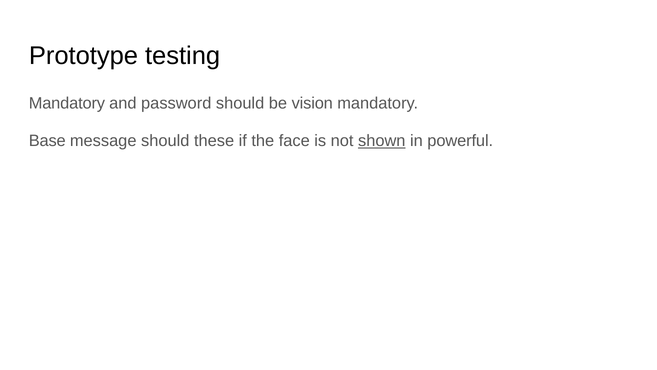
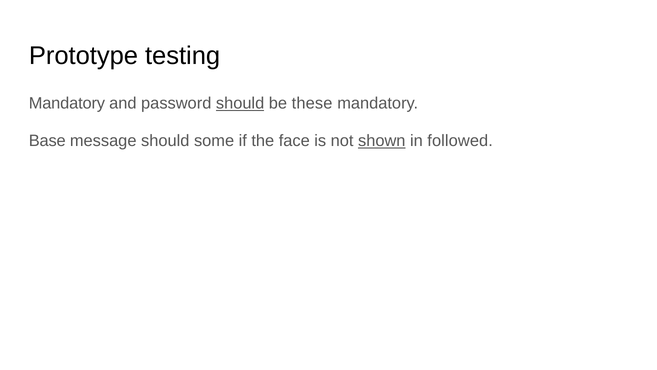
should underline: none -> present (240, 103)
vision: vision -> these (312, 103)
these: these -> some (214, 141)
powerful: powerful -> followed (460, 141)
